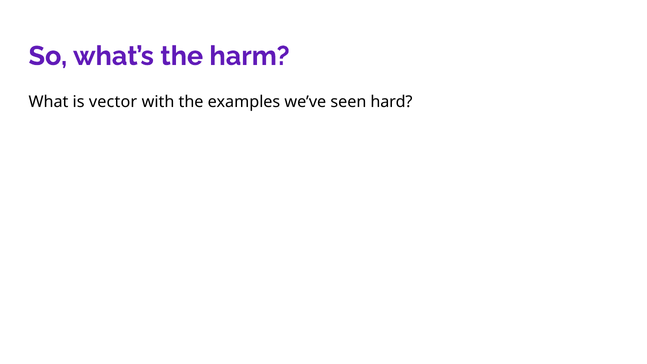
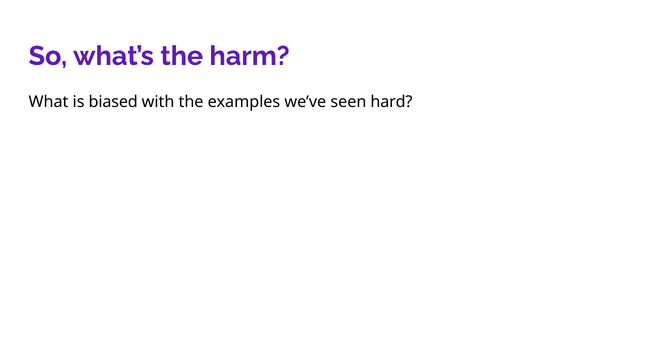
vector: vector -> biased (113, 102)
